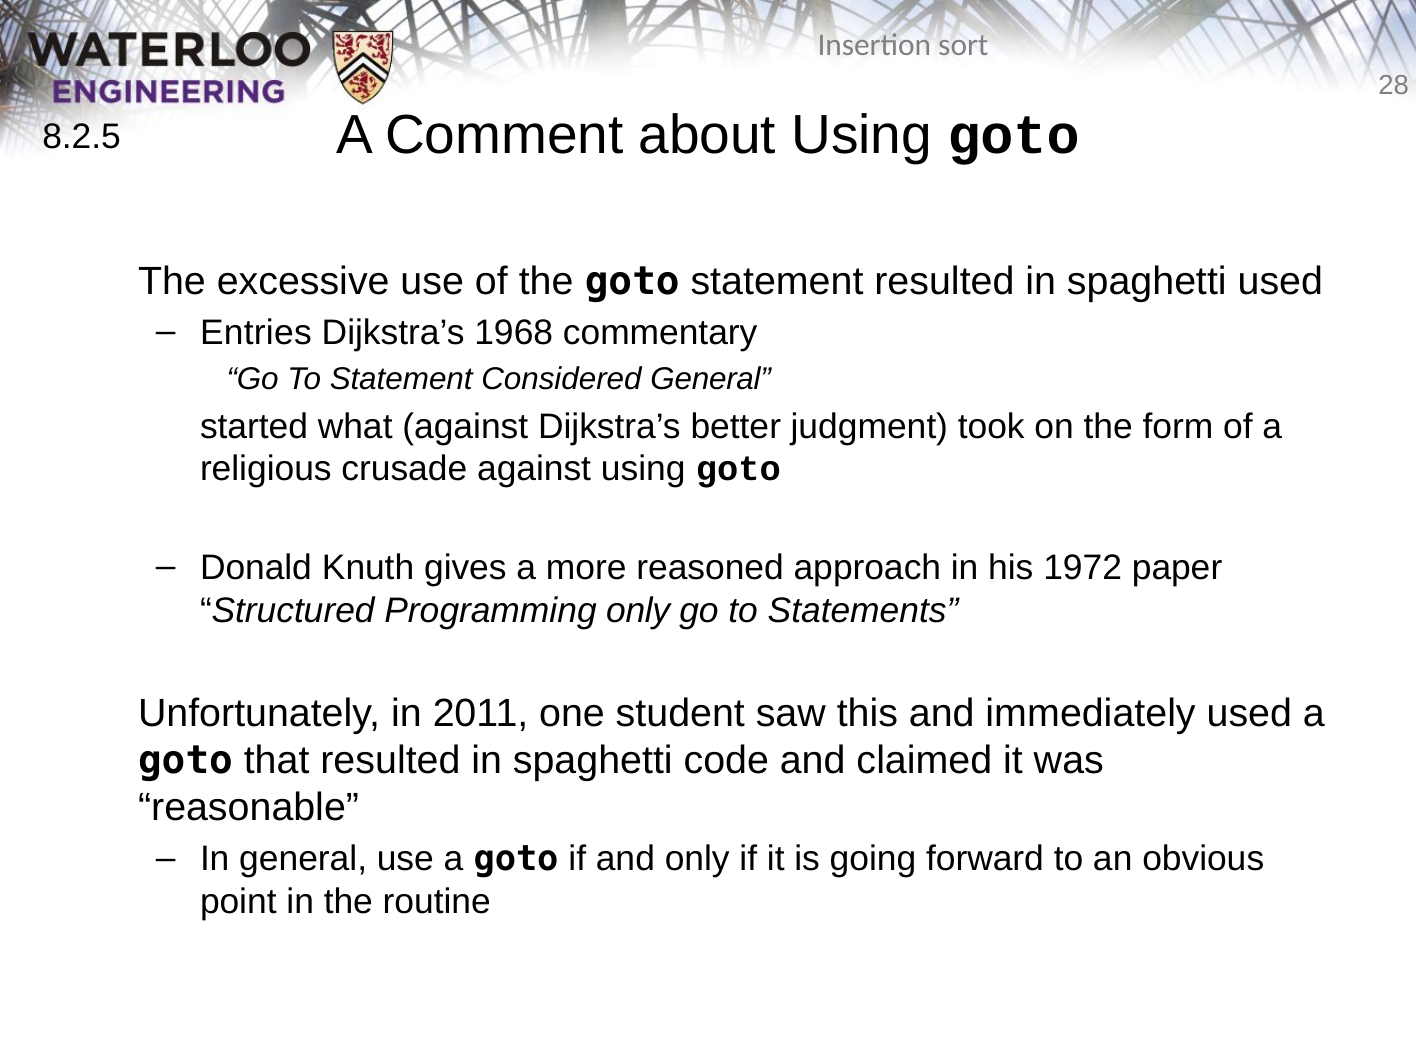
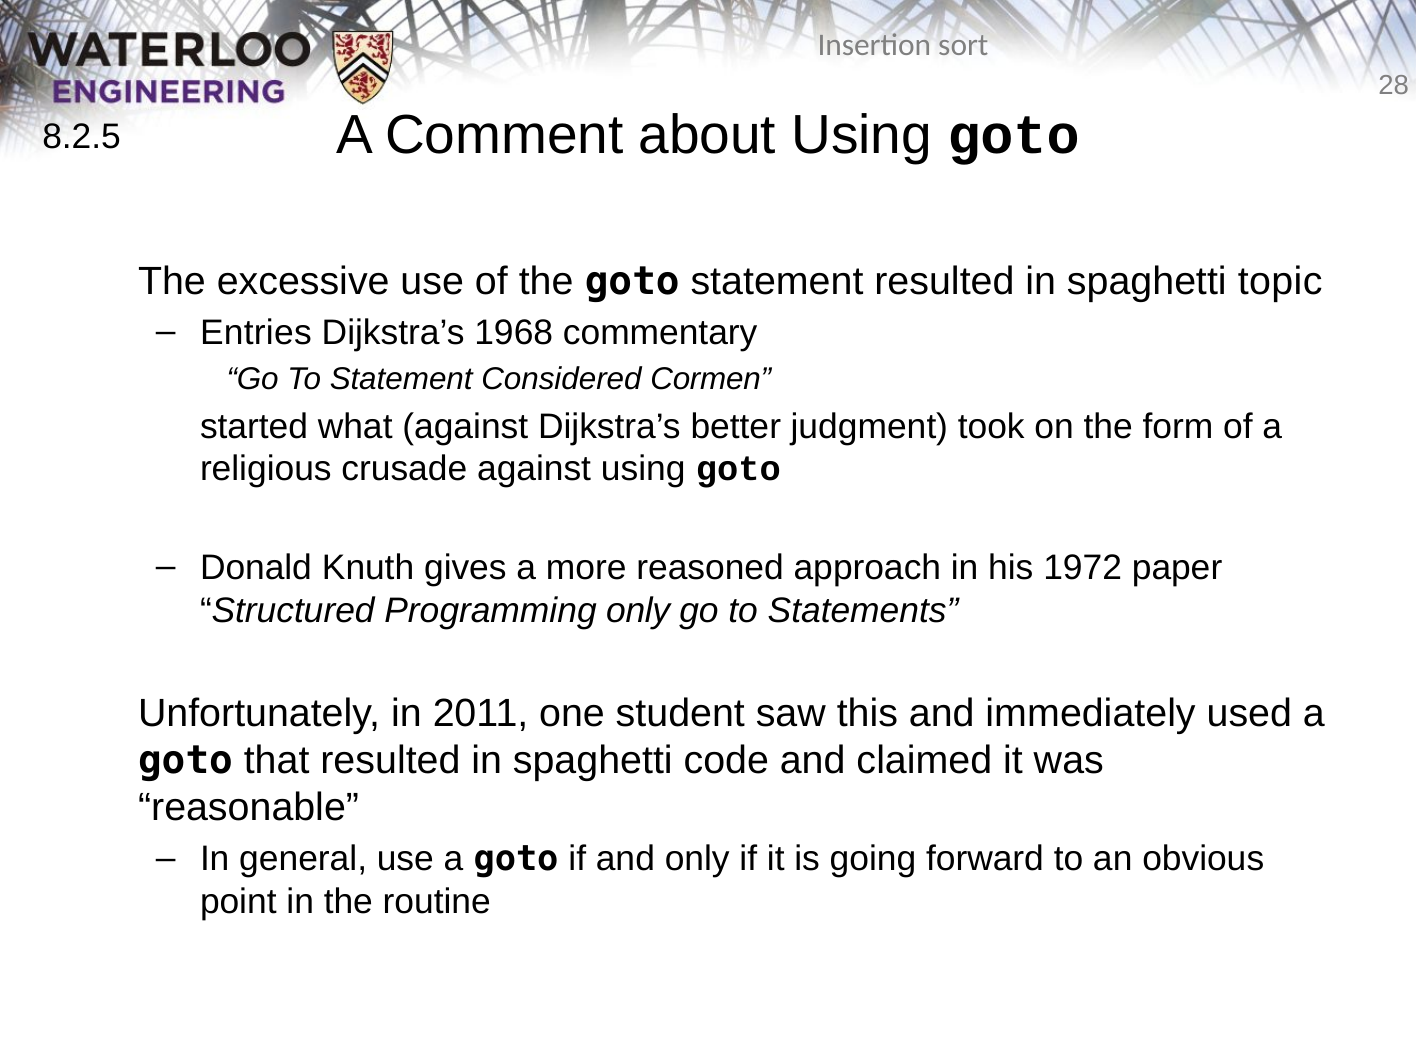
spaghetti used: used -> topic (1280, 281)
Considered General: General -> Cormen (711, 379)
